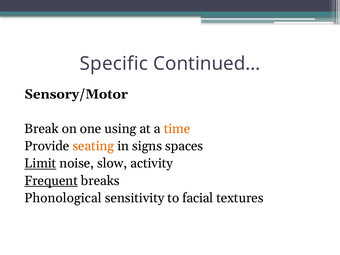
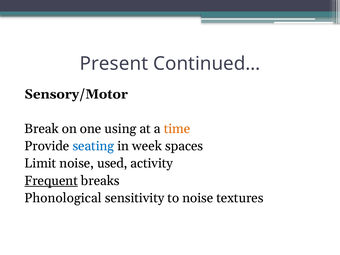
Specific: Specific -> Present (114, 64)
seating colour: orange -> blue (93, 146)
signs: signs -> week (147, 146)
Limit underline: present -> none (40, 163)
slow: slow -> used (112, 163)
to facial: facial -> noise (198, 198)
